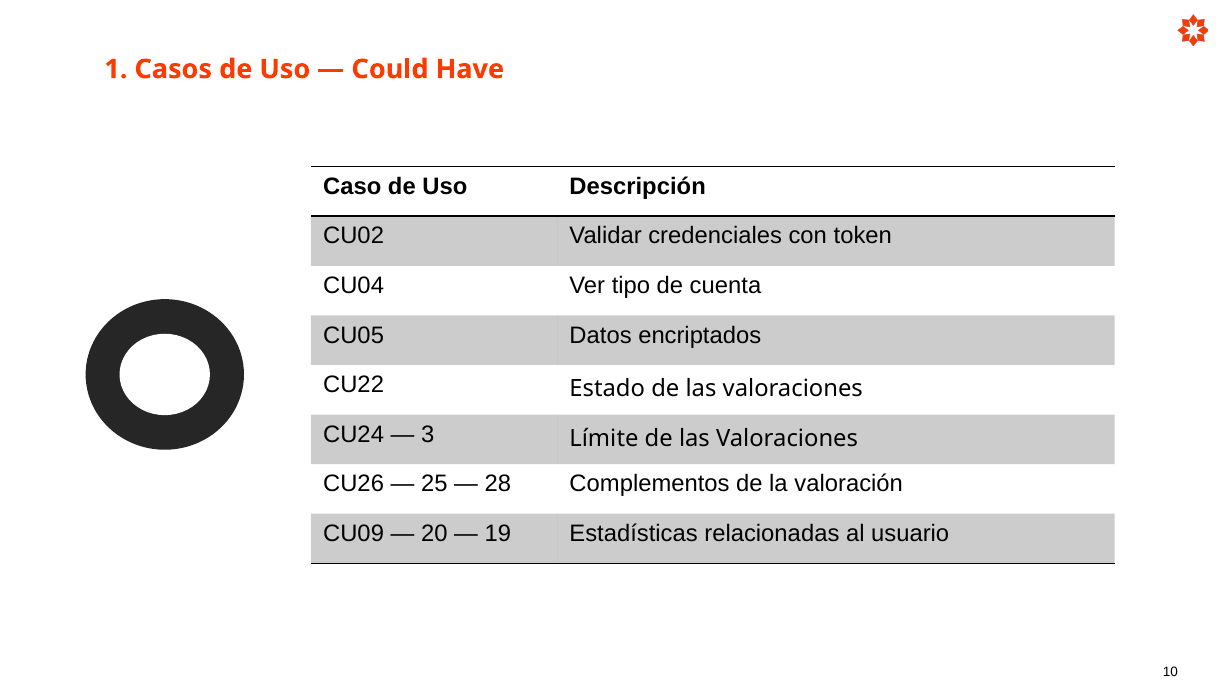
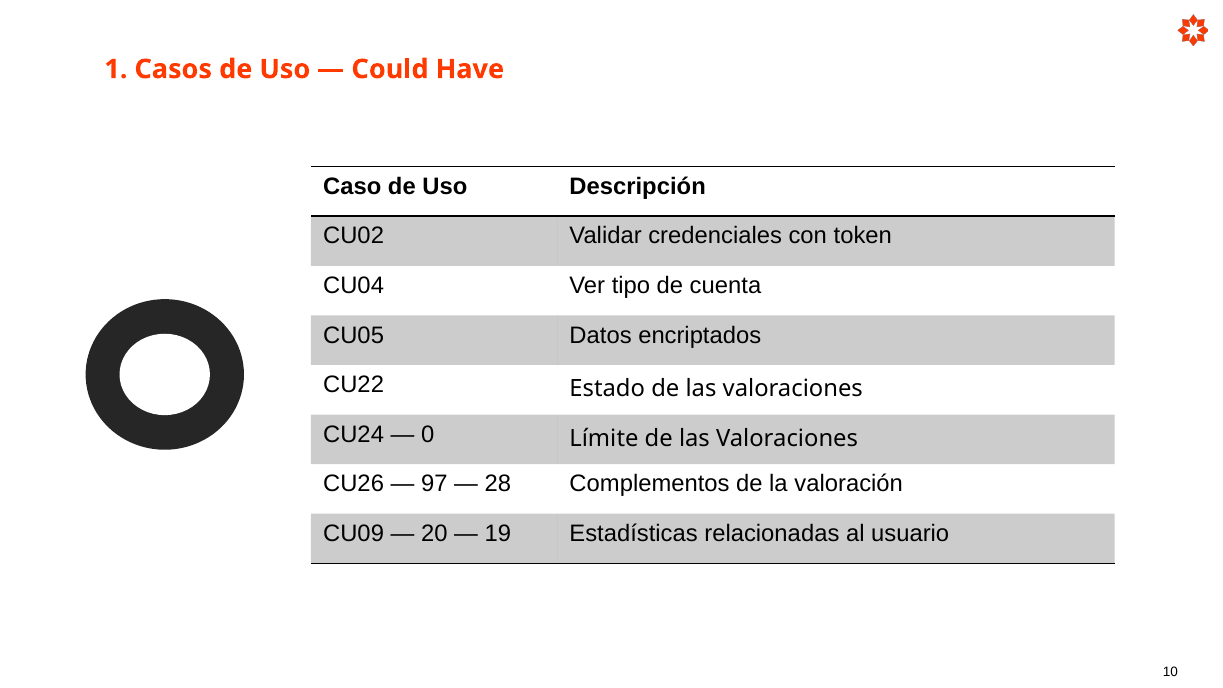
3: 3 -> 0 (428, 434)
25: 25 -> 97 (434, 484)
